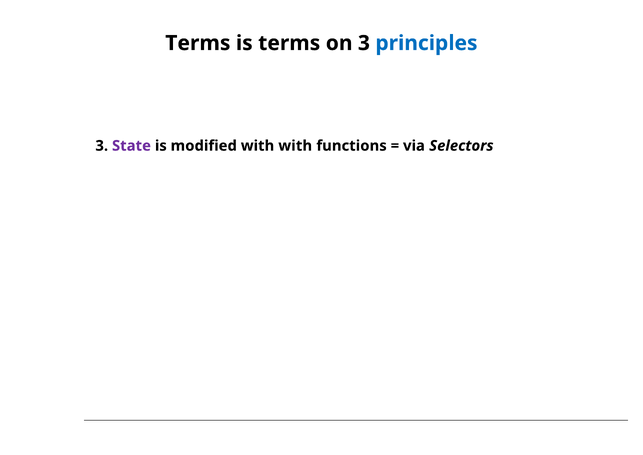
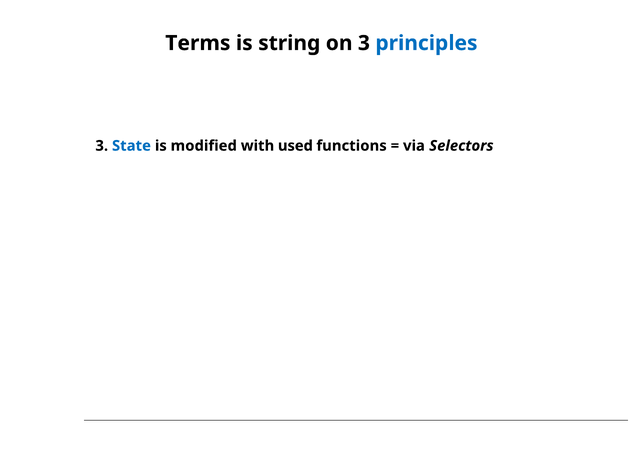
is terms: terms -> string (289, 43)
State colour: purple -> blue (131, 146)
with with: with -> used (295, 146)
